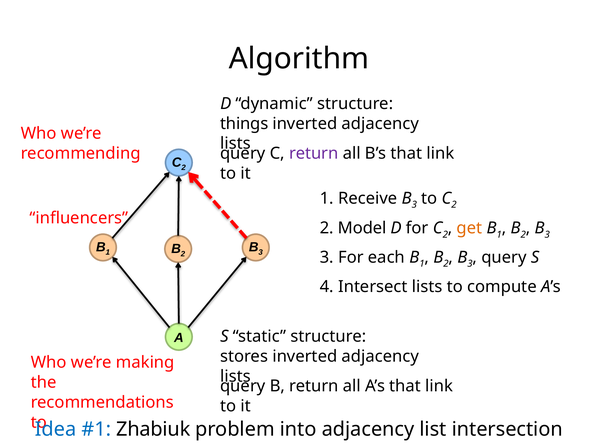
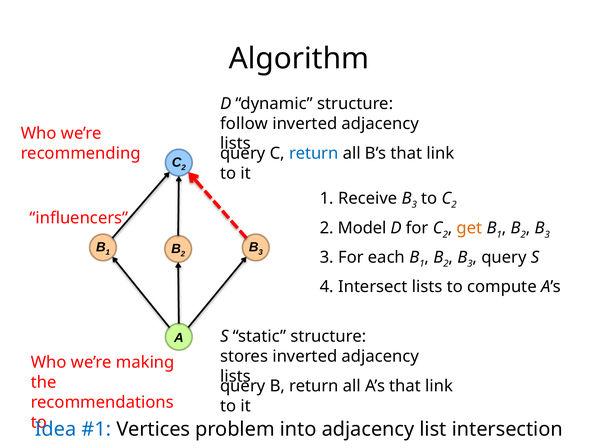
things: things -> follow (244, 124)
return colour: purple -> blue (314, 154)
Zhabiuk: Zhabiuk -> Vertices (153, 430)
